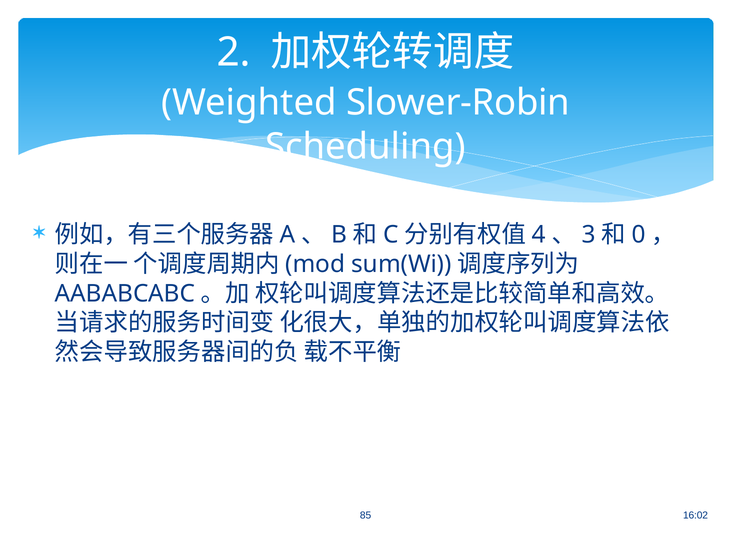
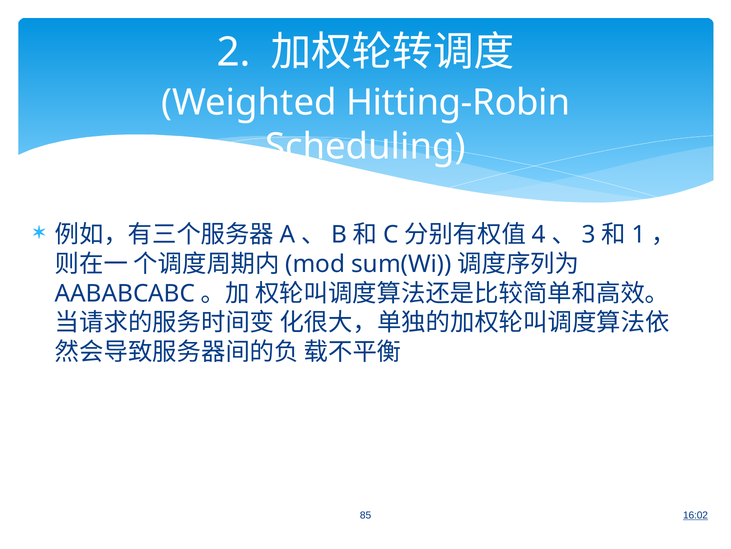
Slower-Robin: Slower-Robin -> Hitting-Robin (458, 102)
0: 0 -> 1 (639, 235)
16:02 underline: none -> present (696, 515)
